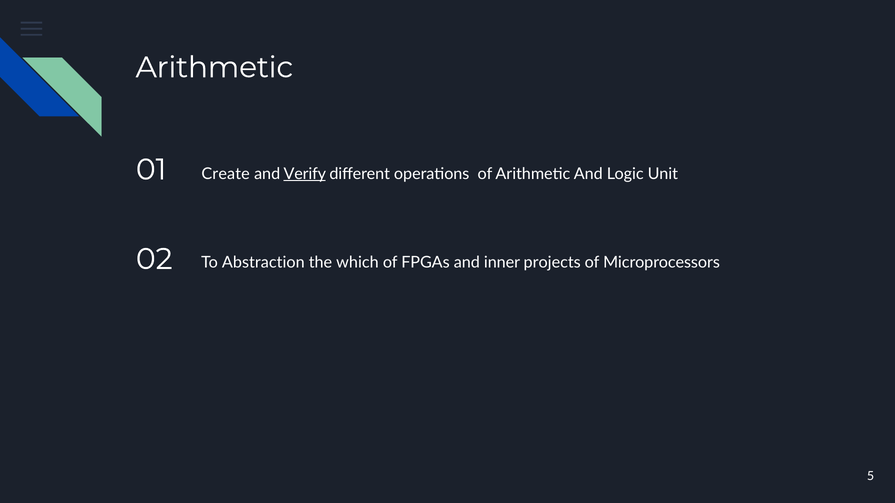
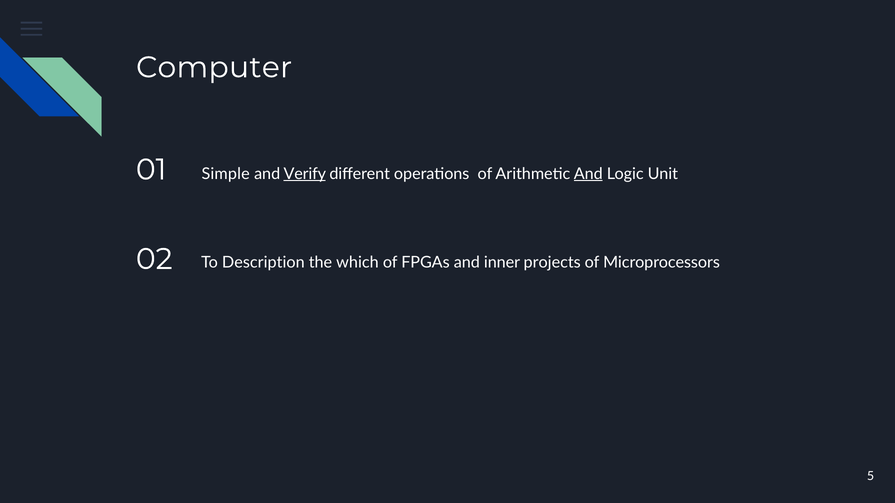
Arithmetic: Arithmetic -> Computer (214, 67)
Create: Create -> Simple (226, 174)
And underline: none -> present (588, 174)
Abstraction: Abstraction -> Description (263, 263)
